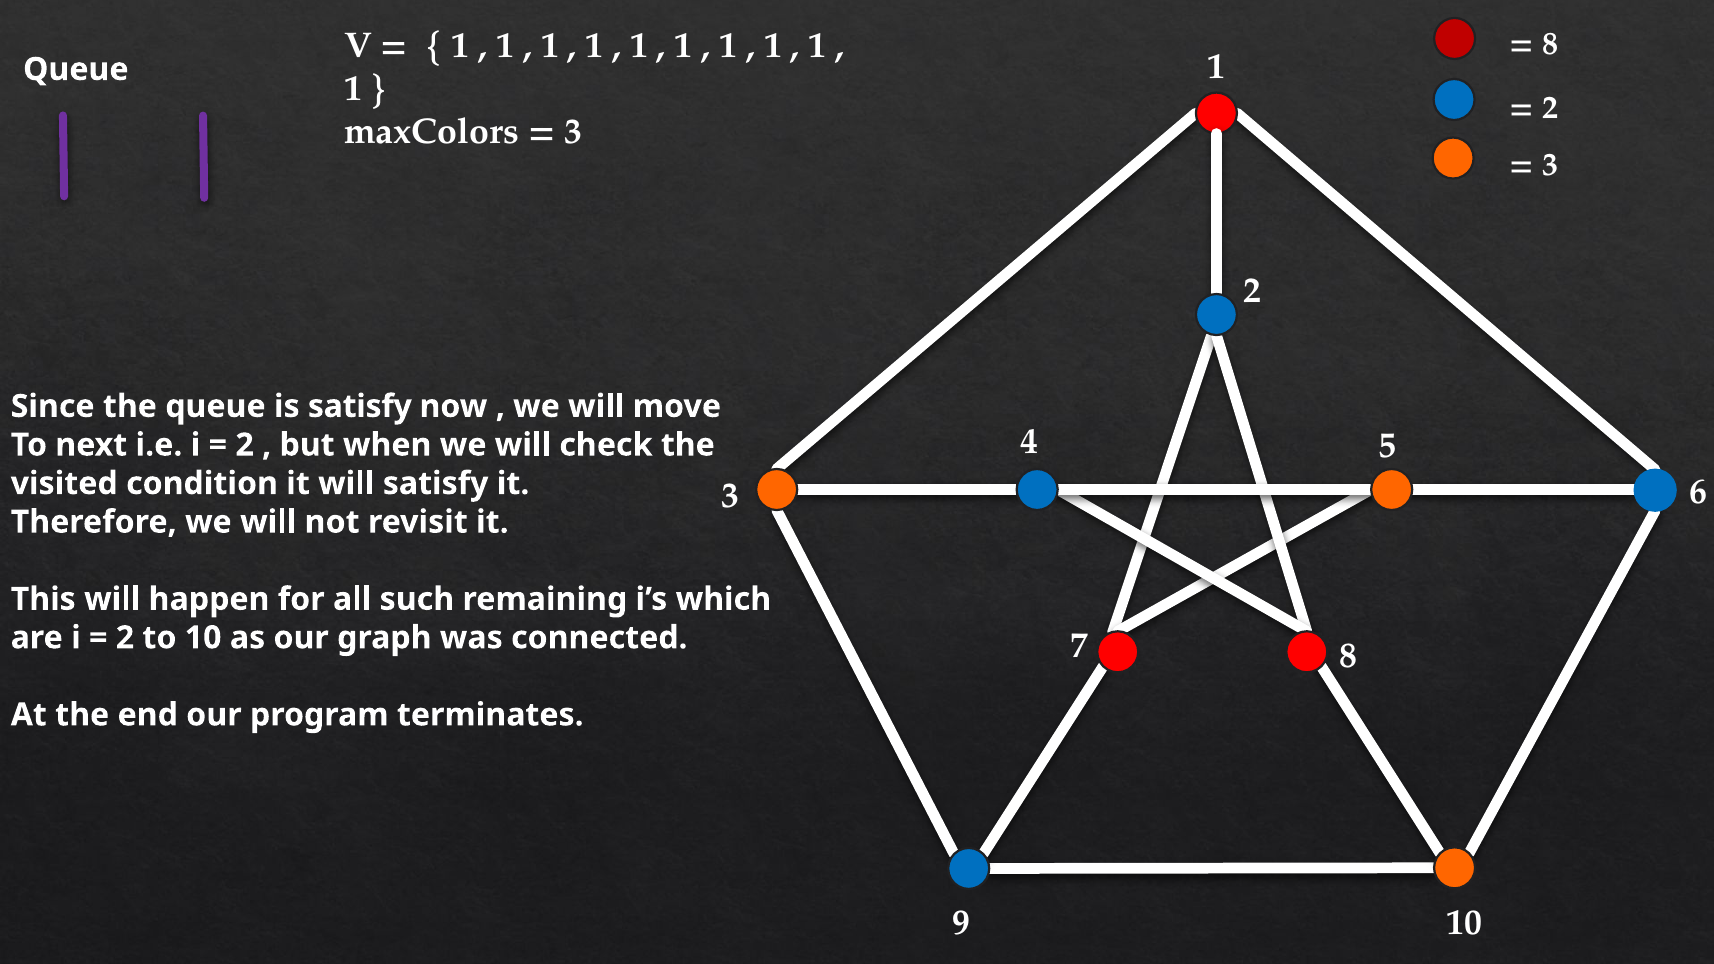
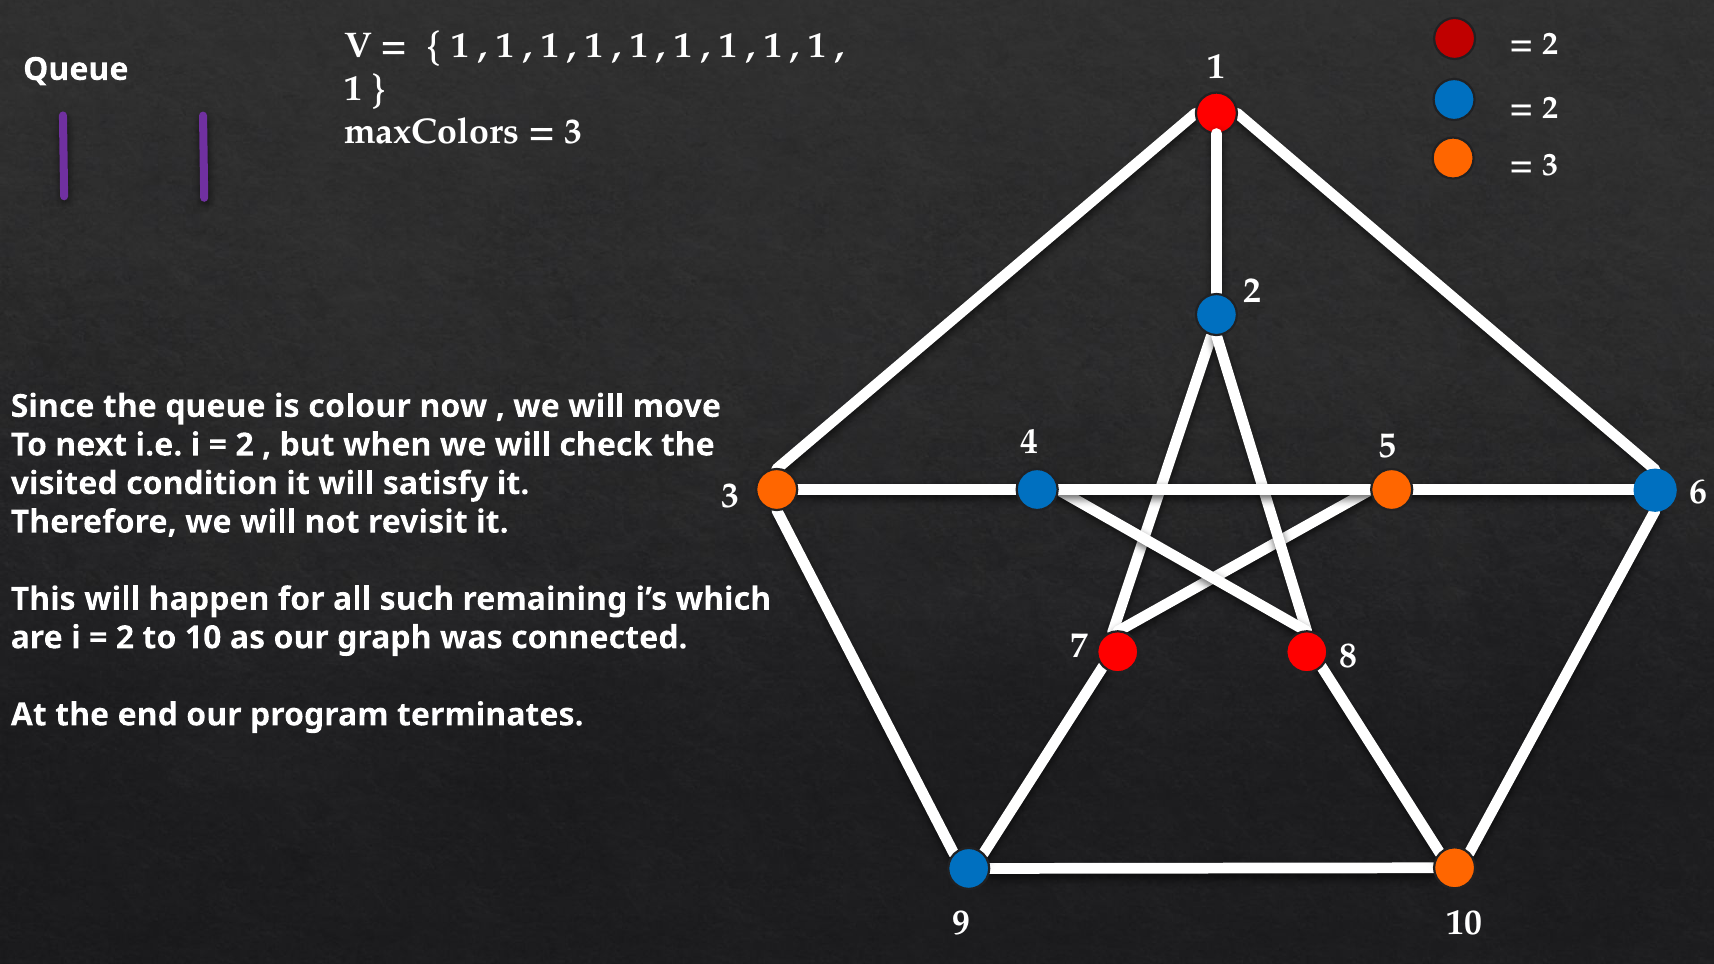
8: 8 -> 2 (1550, 43)
is satisfy: satisfy -> colour (360, 406)
